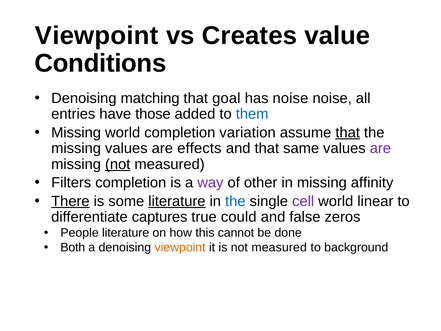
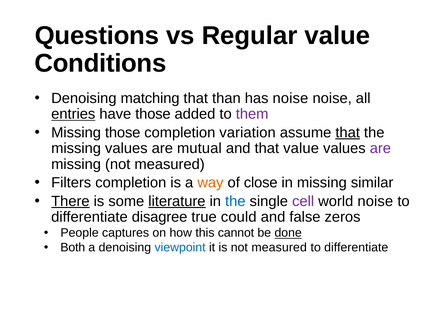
Viewpoint: Viewpoint -> Questions (97, 36)
Creates: Creates -> Regular (250, 36)
goal: goal -> than (226, 98)
entries underline: none -> present (73, 114)
them colour: blue -> purple (252, 114)
Missing world: world -> those (123, 132)
effects: effects -> mutual (199, 148)
that same: same -> value (301, 148)
not underline: present -> none (118, 164)
way colour: purple -> orange (210, 183)
other: other -> close (261, 183)
affinity: affinity -> similar (372, 183)
world linear: linear -> noise (375, 201)
captures: captures -> disagree (160, 217)
People literature: literature -> captures (126, 233)
done underline: none -> present (288, 233)
viewpoint colour: orange -> blue (180, 247)
background: background -> differentiate (356, 247)
